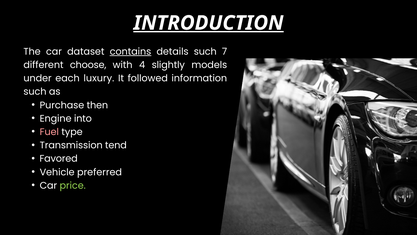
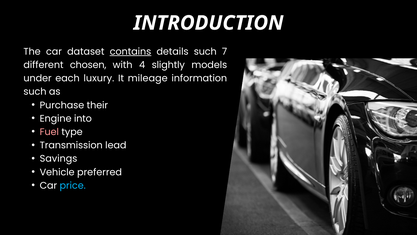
INTRODUCTION underline: present -> none (208, 23)
choose: choose -> chosen (88, 65)
followed: followed -> mileage (148, 78)
then: then -> their (97, 105)
tend: tend -> lead (116, 145)
Favored: Favored -> Savings (58, 158)
price colour: light green -> light blue (73, 185)
